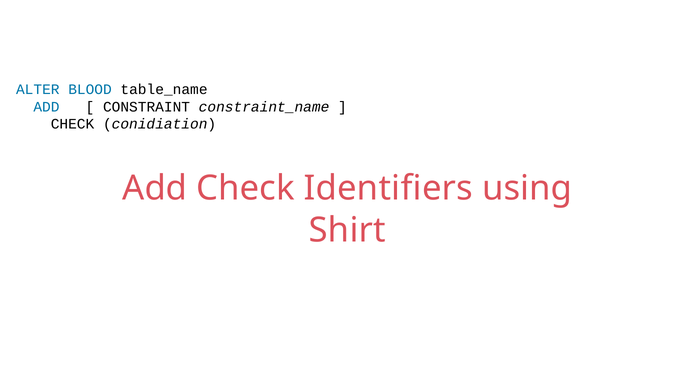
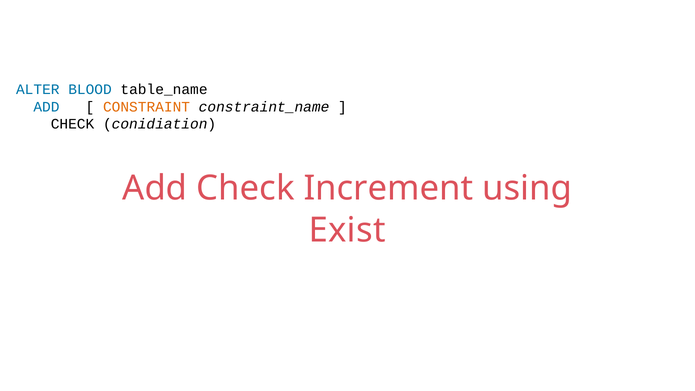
CONSTRAINT colour: black -> orange (147, 107)
Identifiers: Identifiers -> Increment (388, 188)
Shirt: Shirt -> Exist (347, 230)
